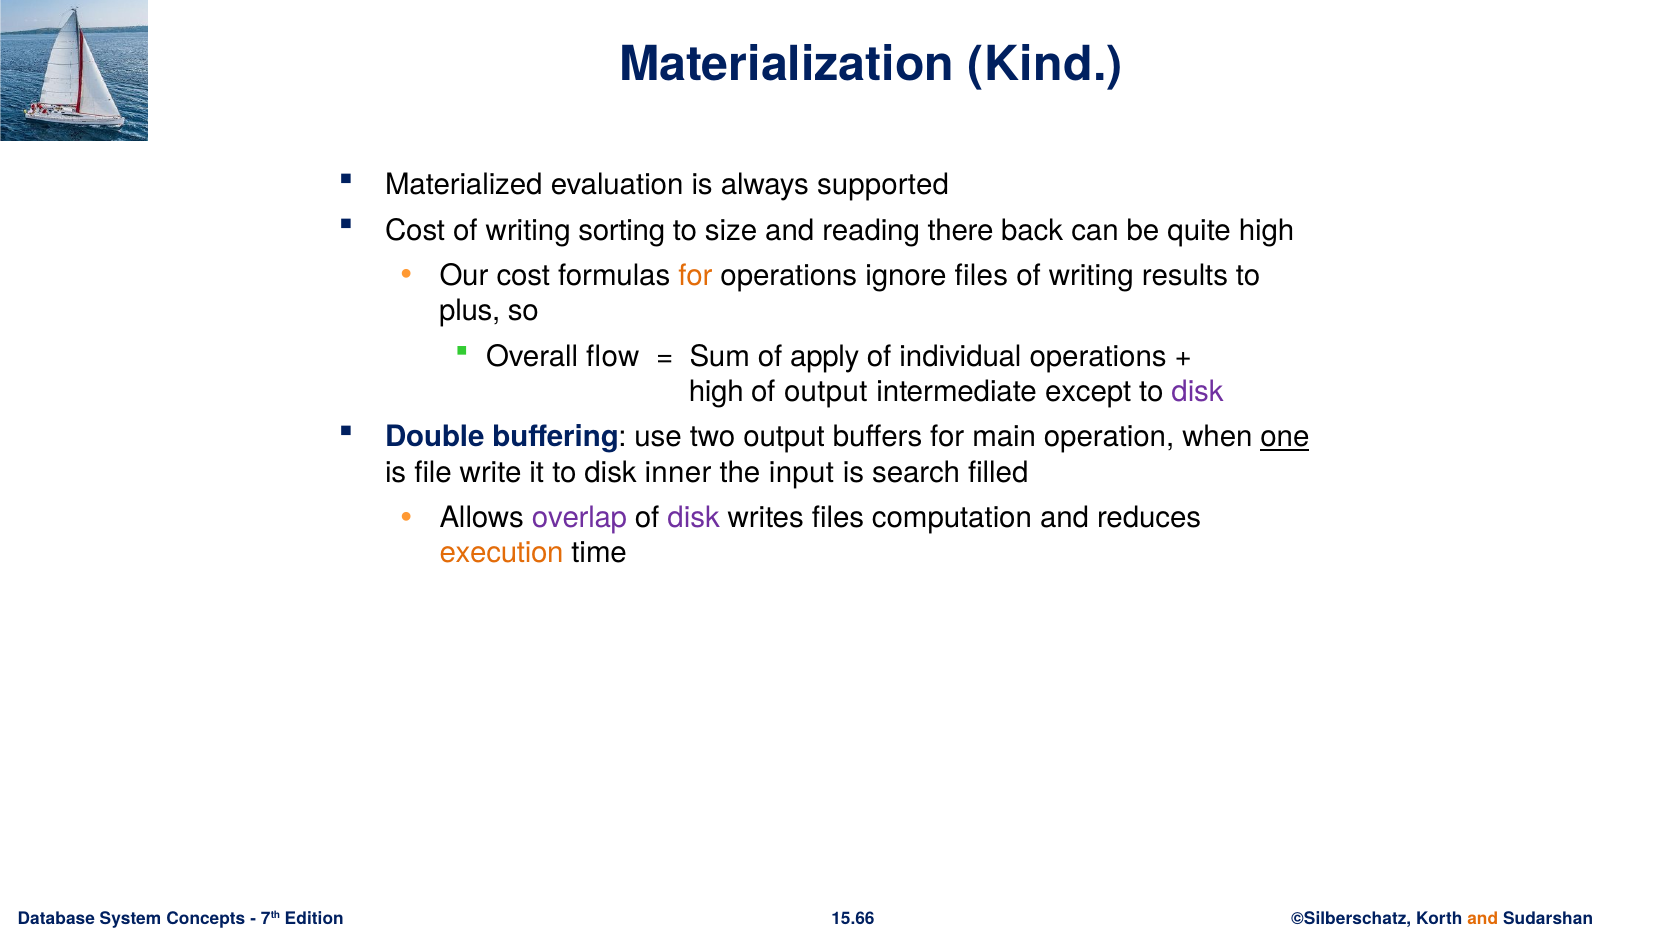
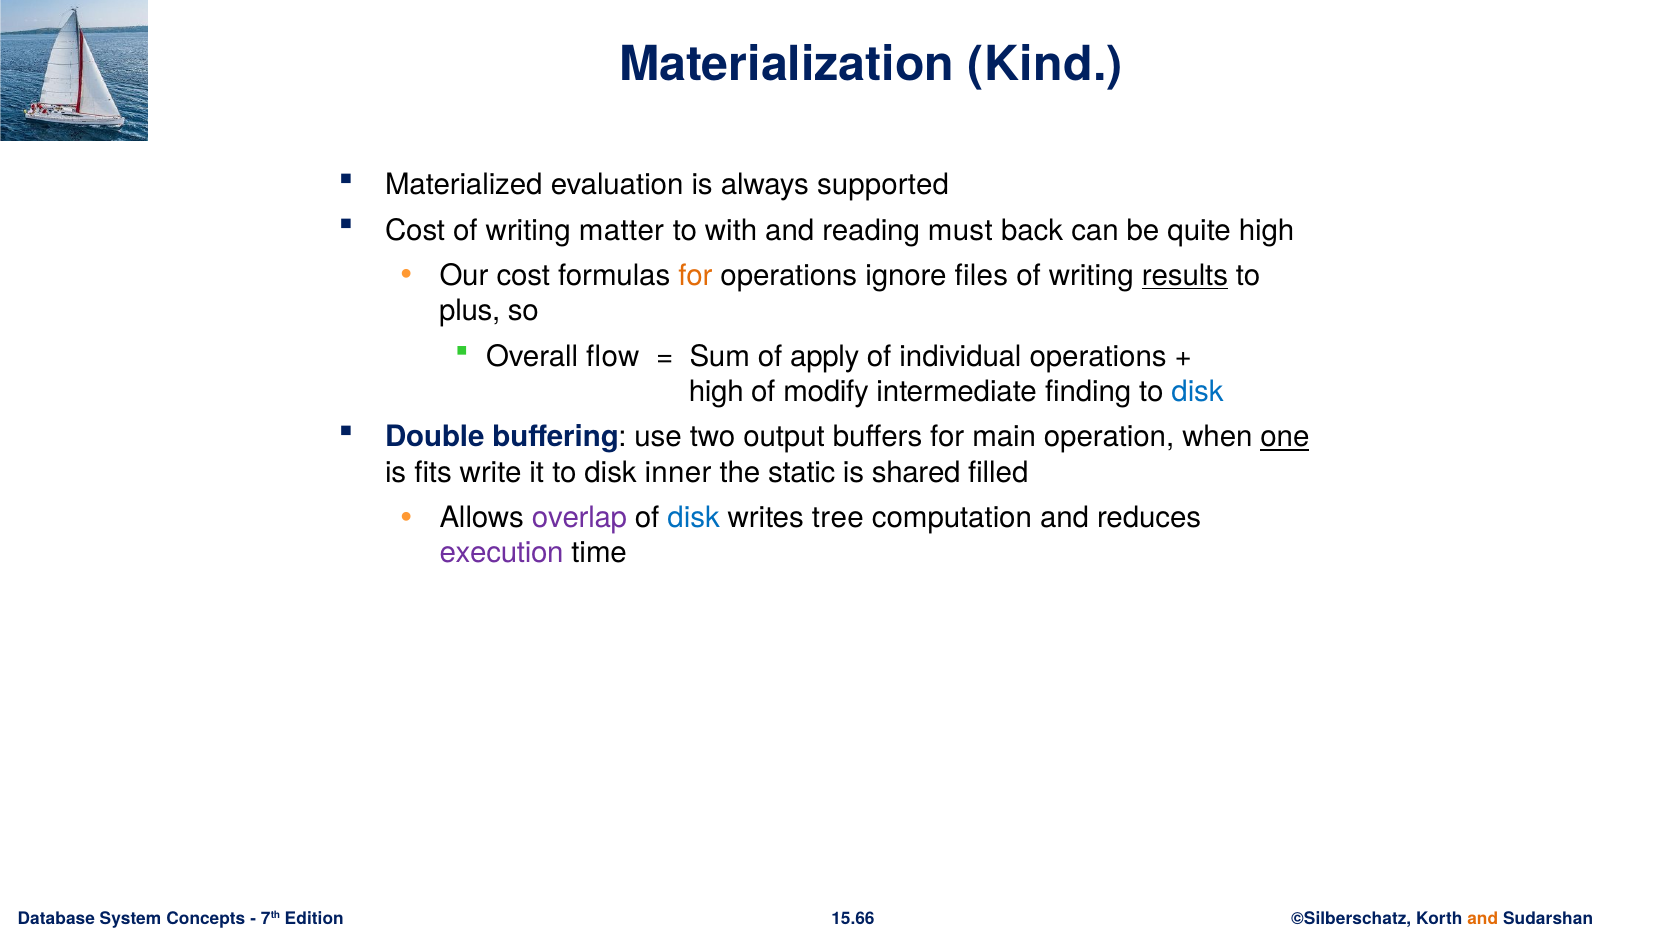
sorting: sorting -> matter (622, 230)
size: size -> with (731, 230)
there: there -> must (960, 230)
results underline: none -> present (1185, 276)
of output: output -> modify (826, 392)
except: except -> finding (1088, 392)
disk colour: purple -> blue (1198, 392)
file: file -> fits (433, 473)
input: input -> static (802, 473)
search: search -> shared (916, 473)
disk colour: purple -> blue (694, 518)
writes files: files -> tree (838, 518)
execution colour: orange -> purple (502, 553)
